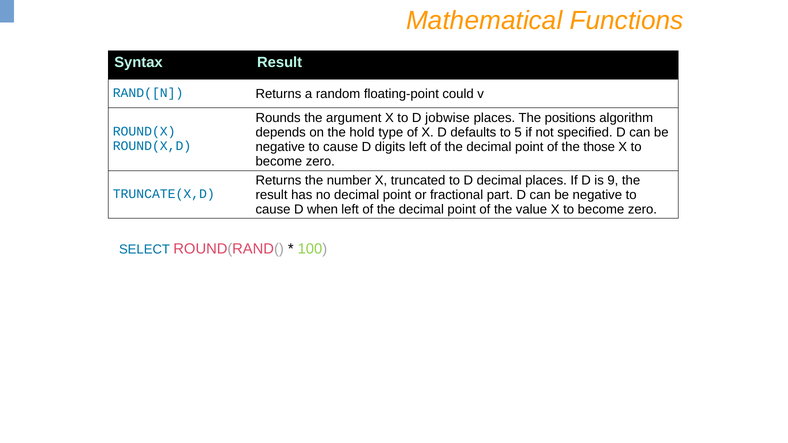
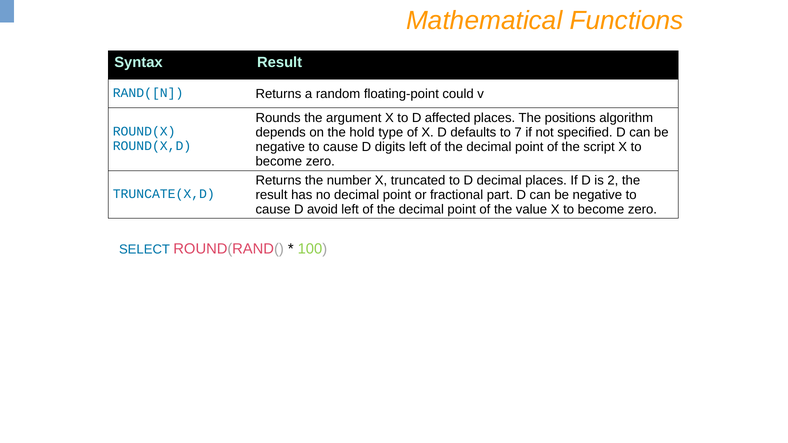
jobwise: jobwise -> affected (448, 118)
5: 5 -> 7 (518, 132)
those: those -> script (599, 147)
9: 9 -> 2 (613, 180)
when: when -> avoid (322, 209)
